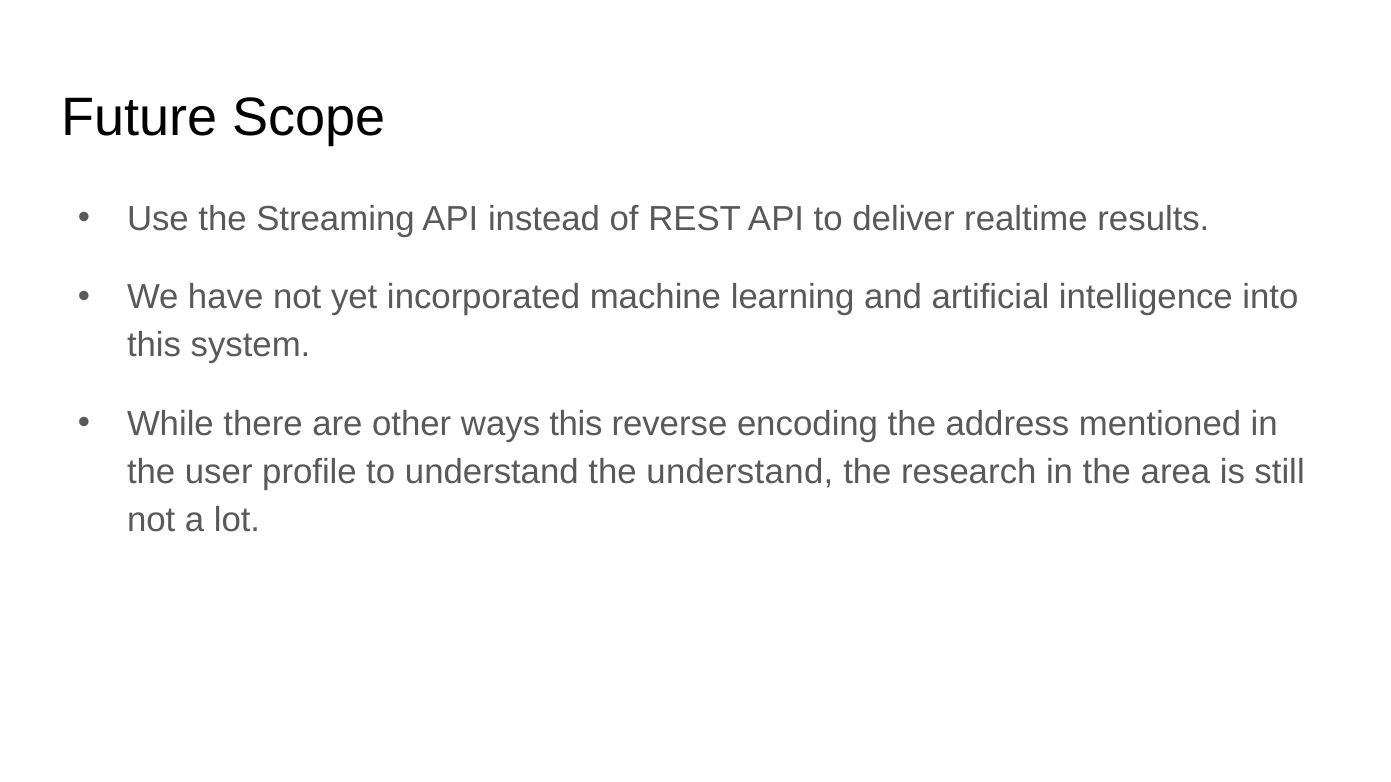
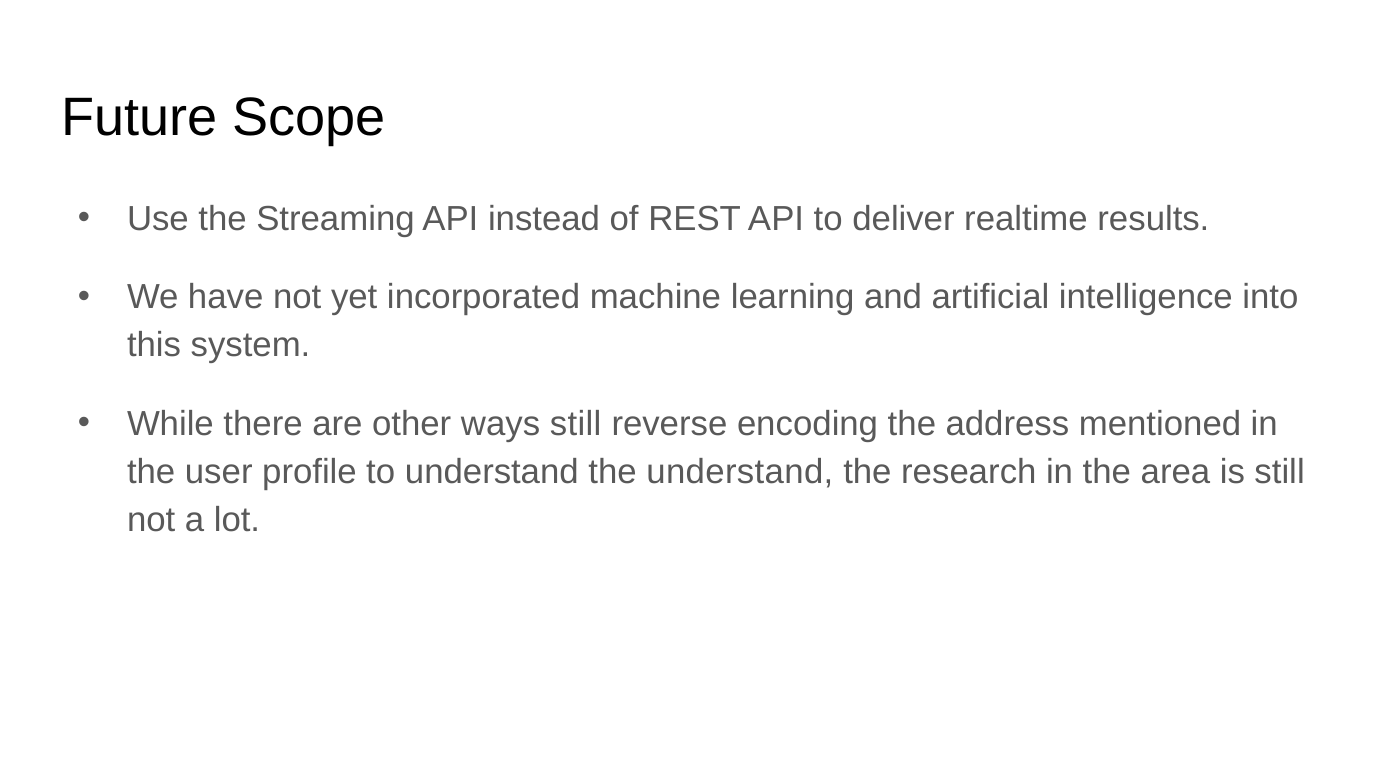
ways this: this -> still (576, 424)
